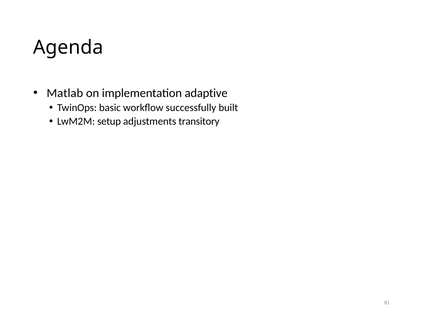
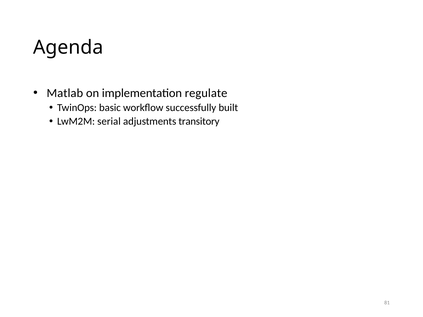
adaptive: adaptive -> regulate (206, 93)
setup: setup -> serial (109, 121)
